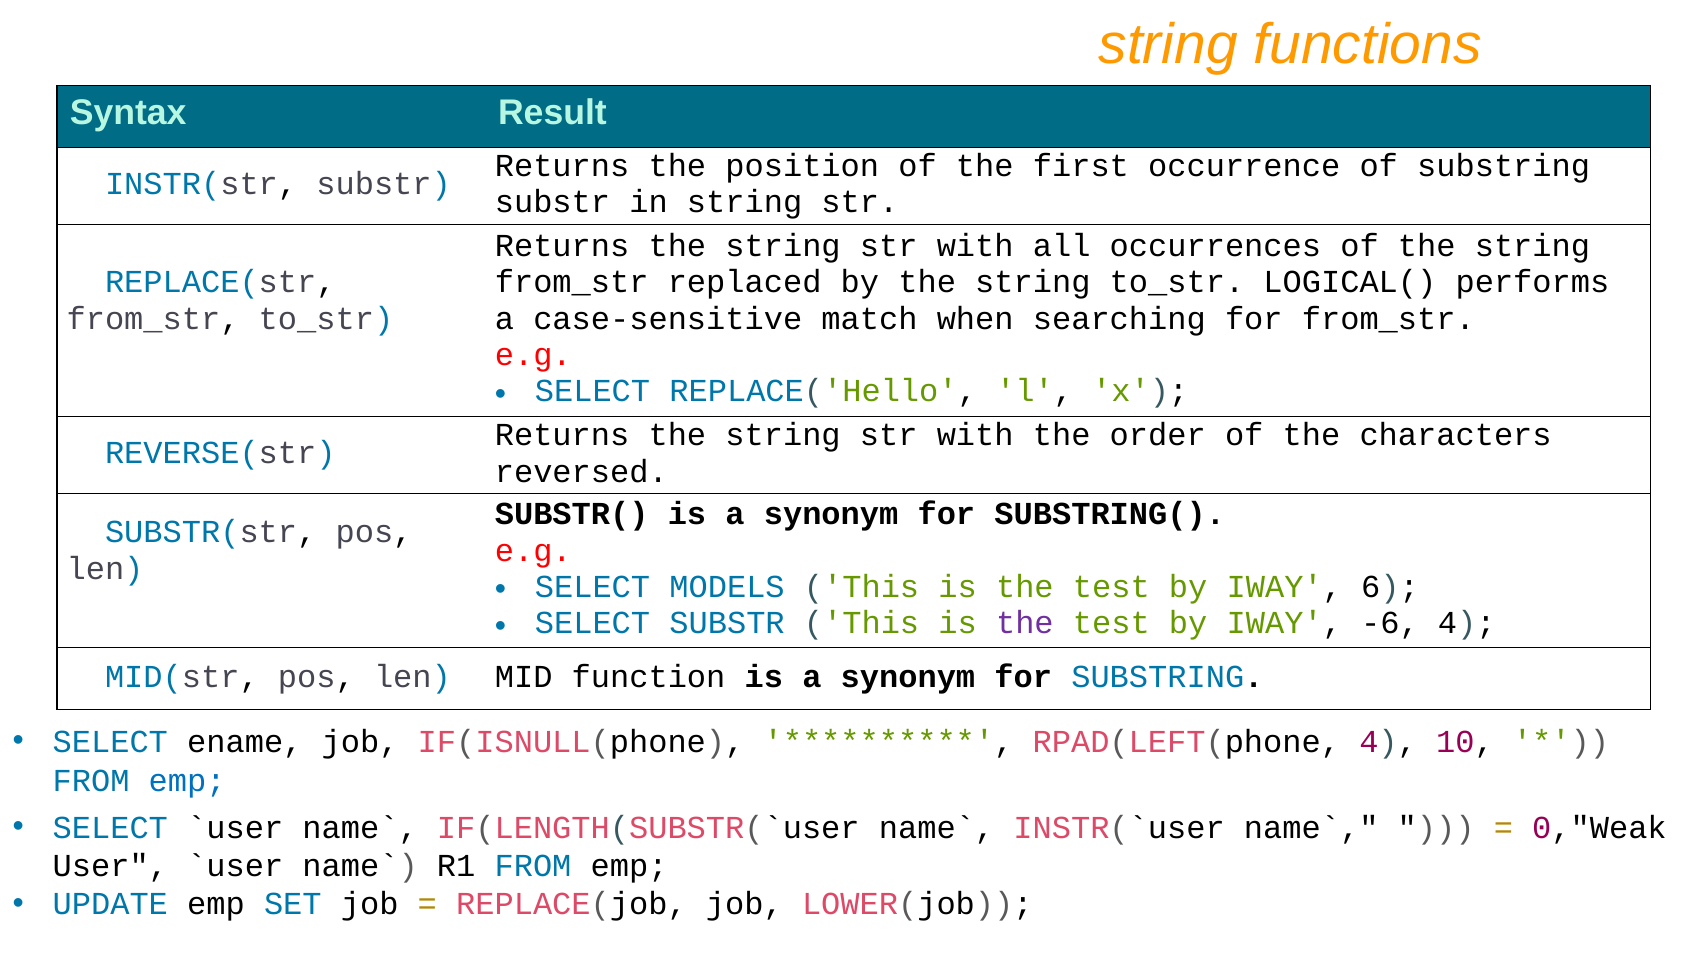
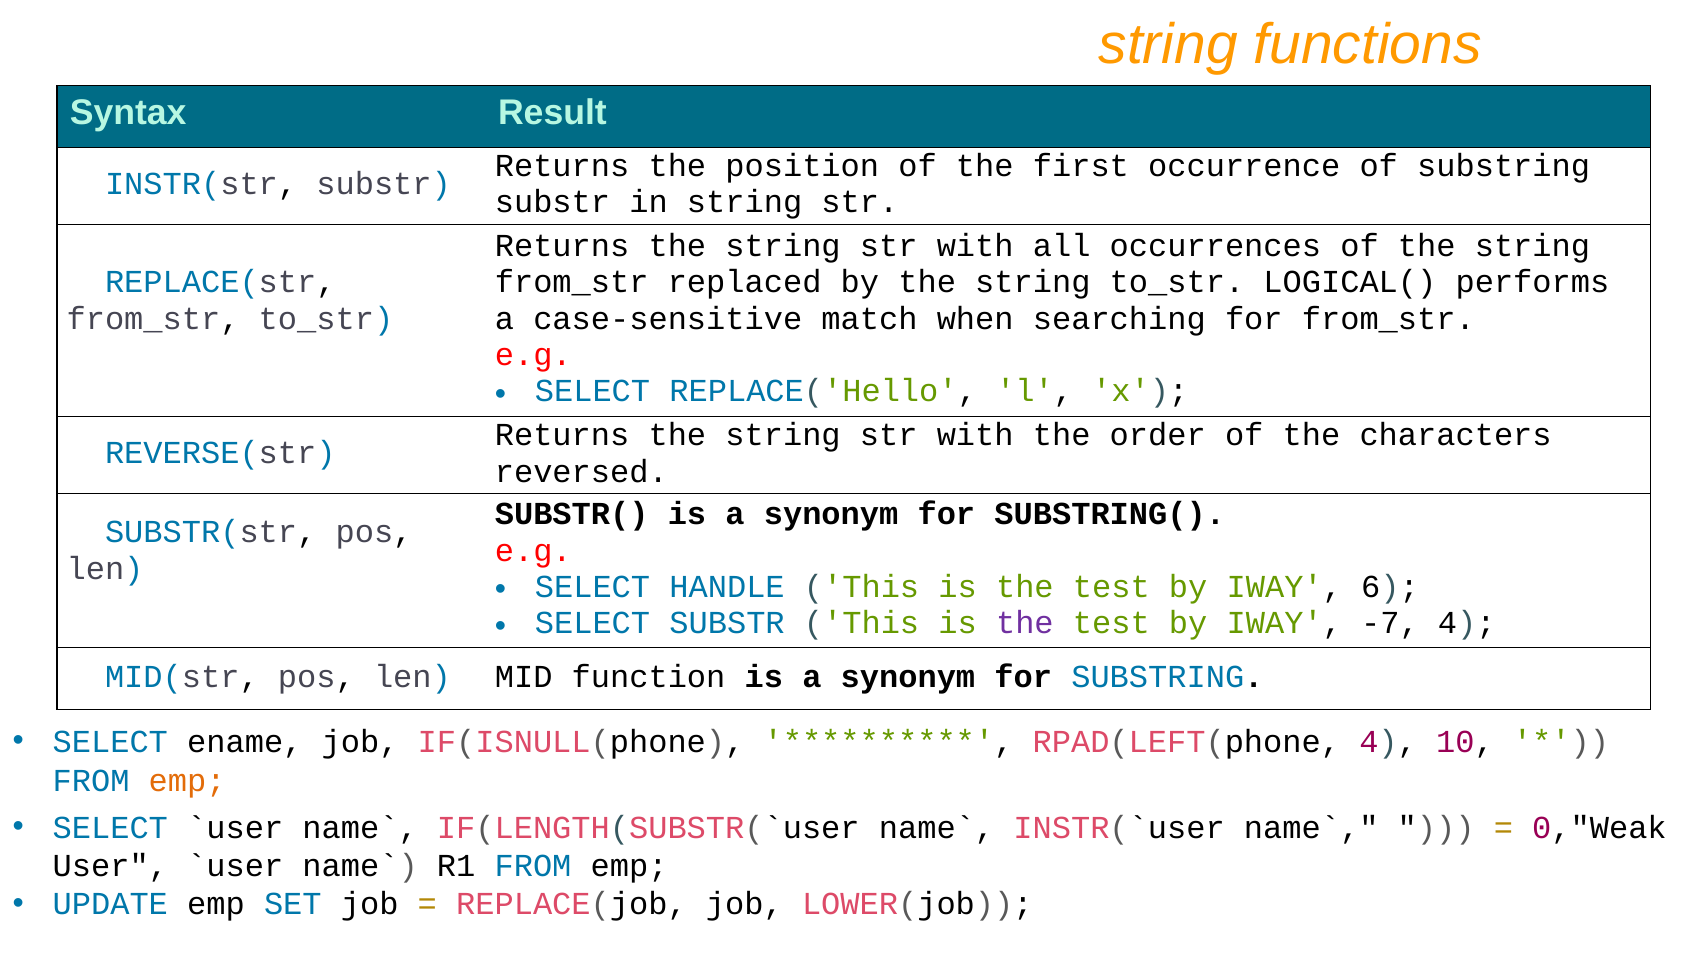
MODELS: MODELS -> HANDLE (727, 587)
-6: -6 -> -7 (1390, 623)
emp colour: blue -> orange (187, 780)
